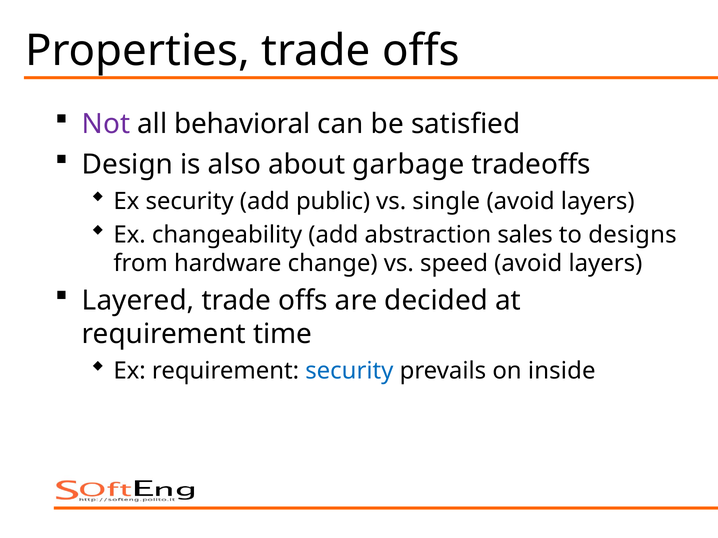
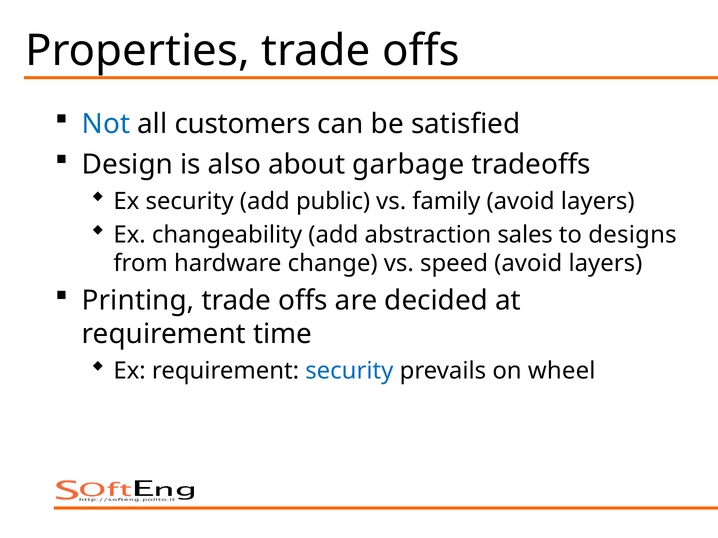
Not colour: purple -> blue (106, 124)
behavioral: behavioral -> customers (242, 124)
single: single -> family (446, 202)
Layered: Layered -> Printing (138, 301)
inside: inside -> wheel (562, 371)
